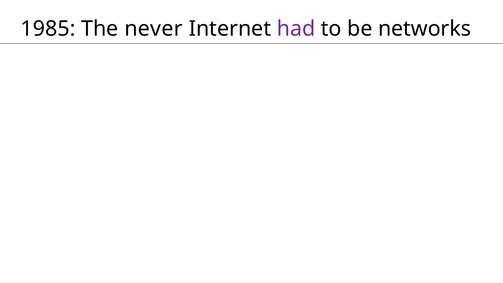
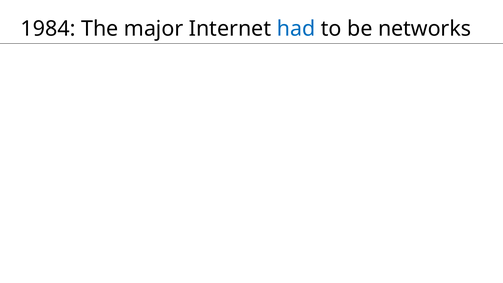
1985: 1985 -> 1984 (48, 29)
never: never -> major (154, 29)
had colour: purple -> blue (296, 29)
